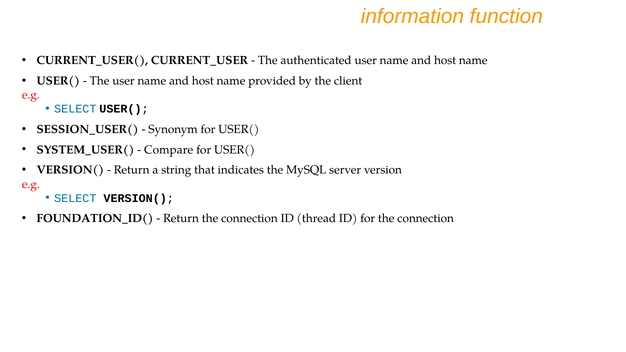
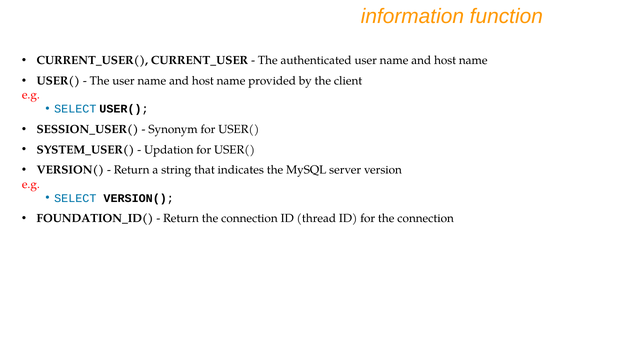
Compare: Compare -> Updation (169, 150)
